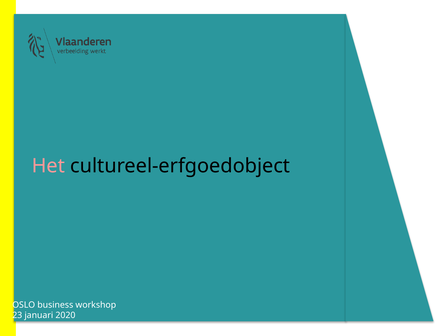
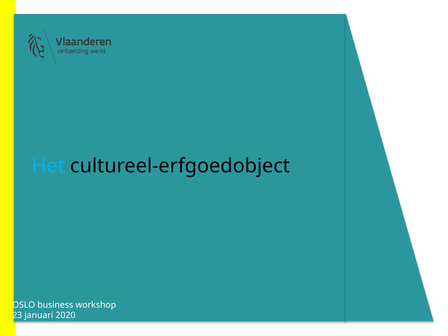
Het colour: pink -> light blue (48, 166)
